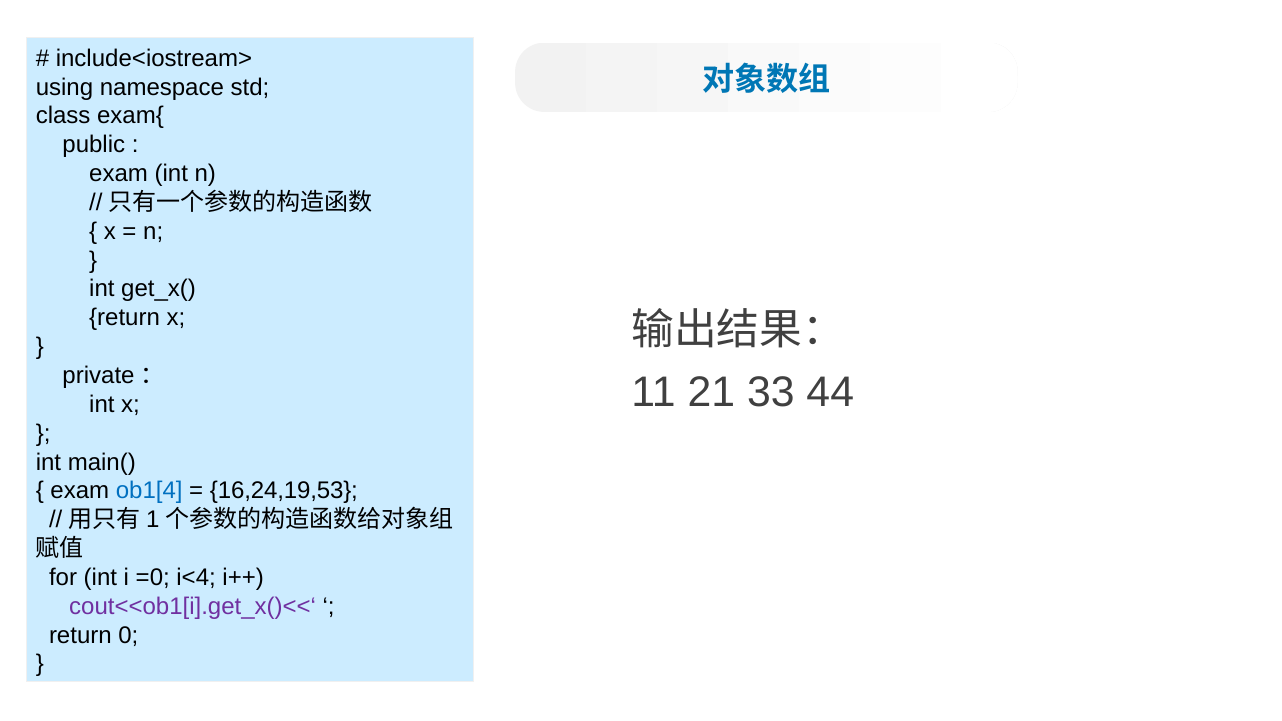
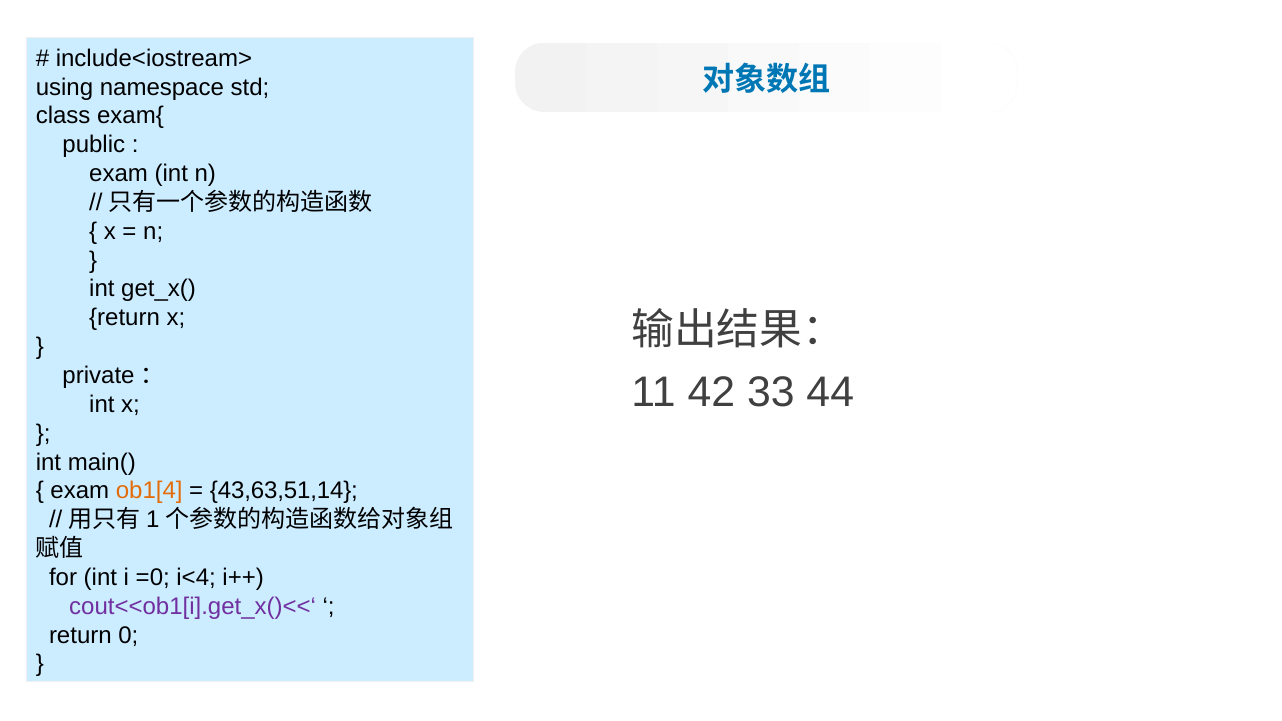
21: 21 -> 42 (711, 392)
ob1[4 colour: blue -> orange (149, 491)
16,24,19,53: 16,24,19,53 -> 43,63,51,14 (284, 491)
